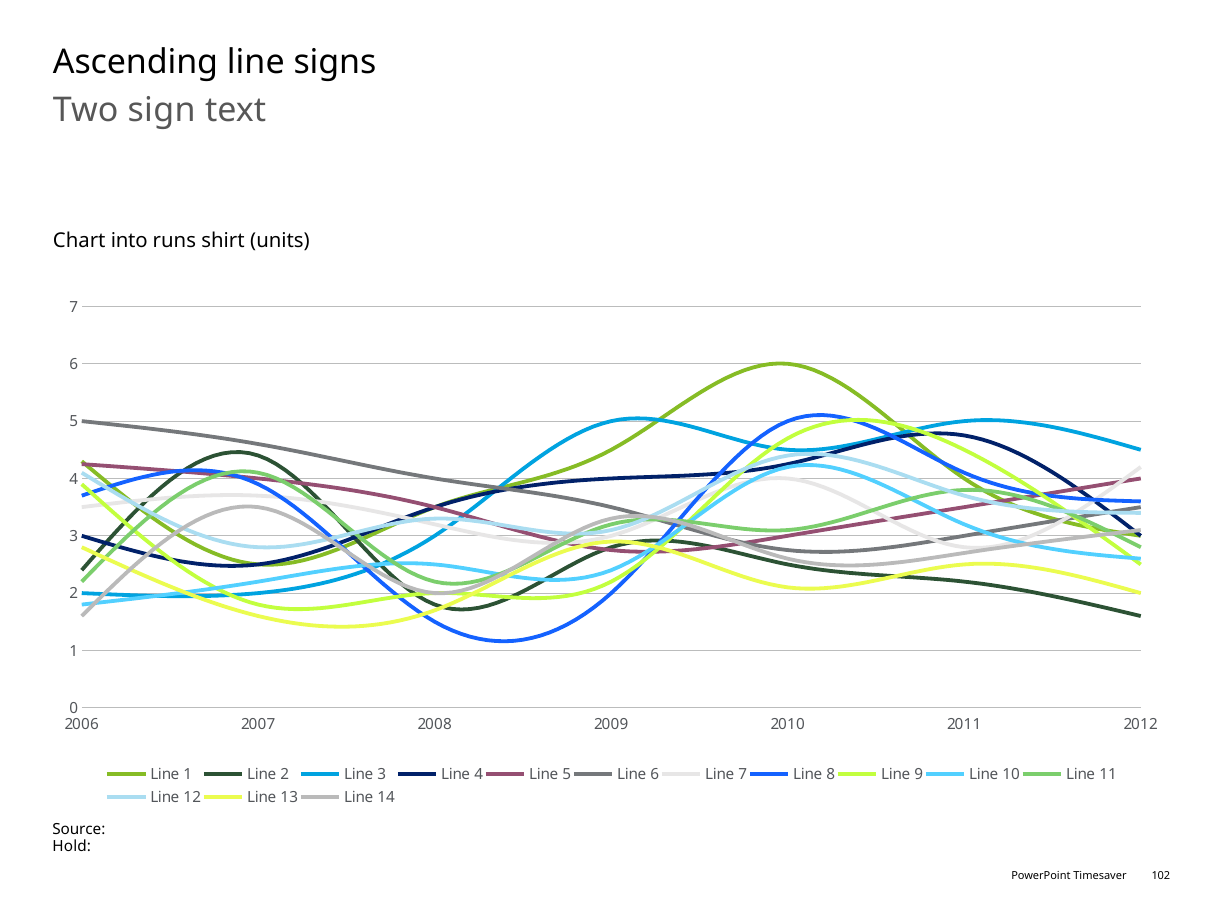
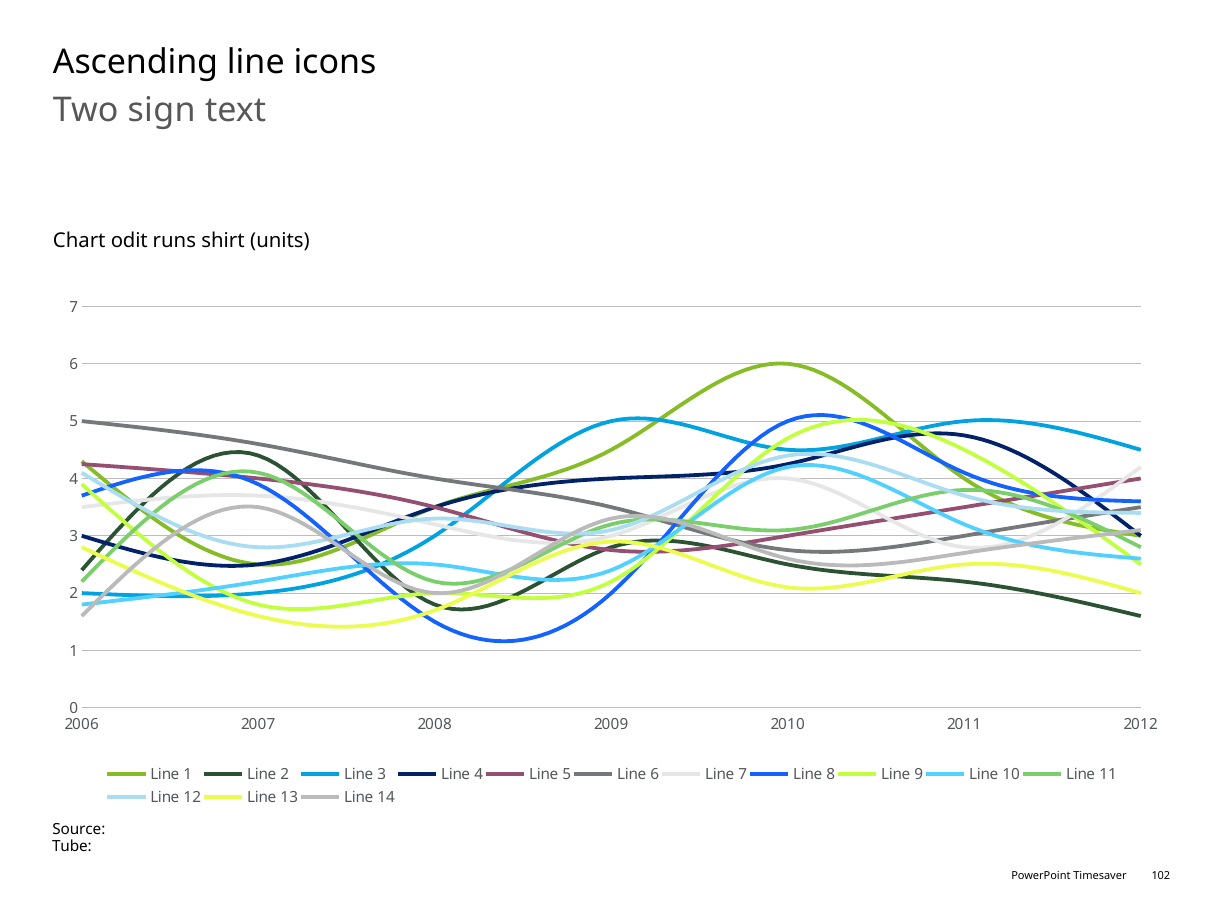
signs: signs -> icons (335, 62)
into: into -> odit (129, 241)
Hold: Hold -> Tube (72, 846)
